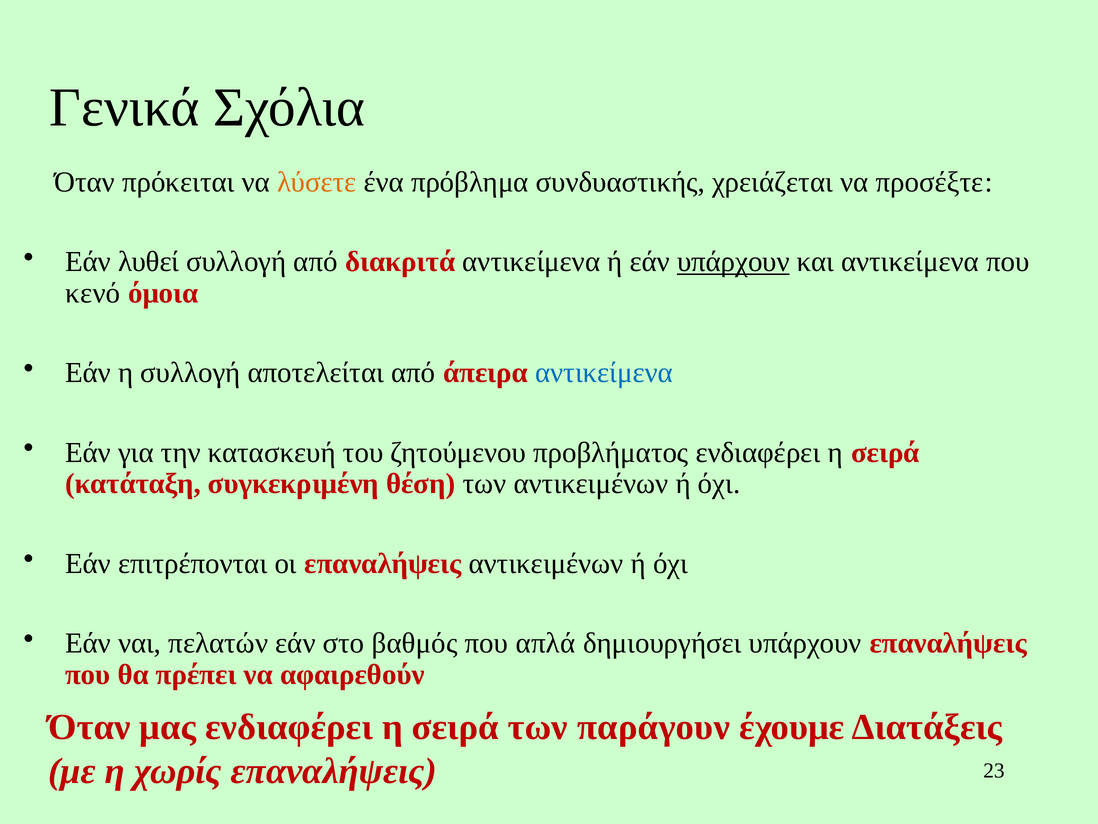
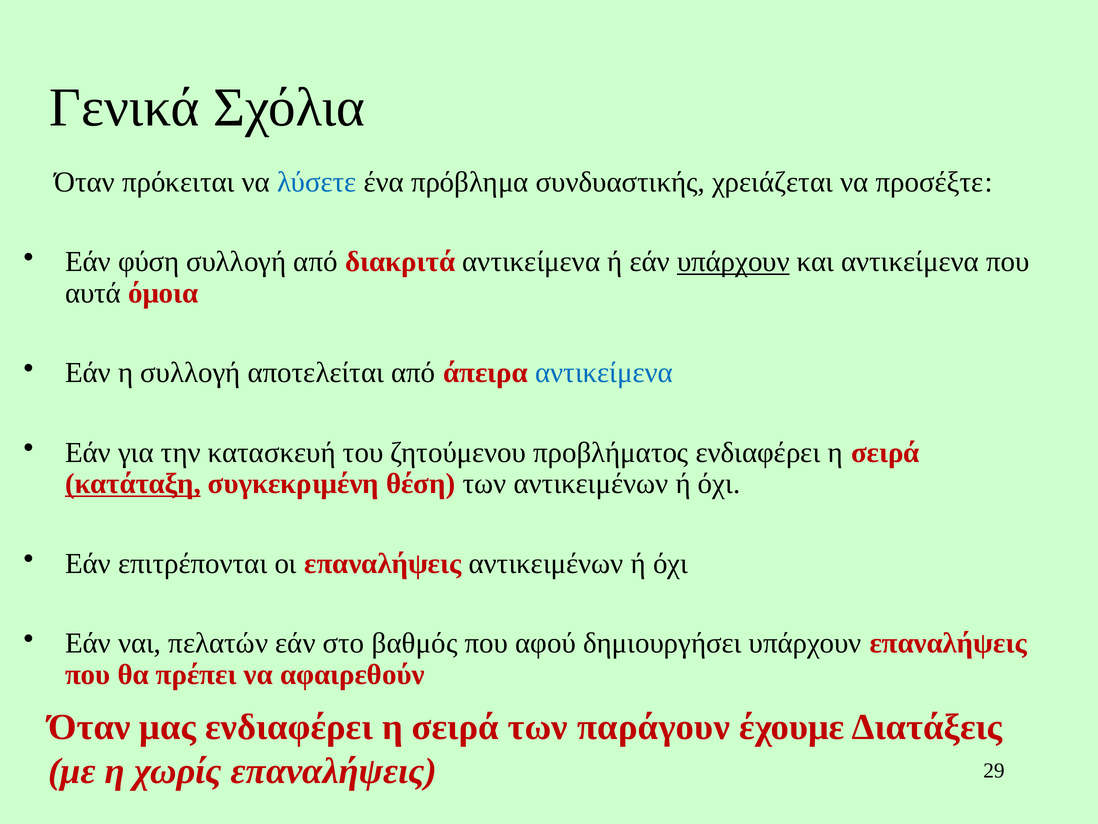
λύσετε colour: orange -> blue (317, 182)
λυθεί: λυθεί -> φύση (149, 262)
κενό: κενό -> αυτά (93, 293)
κατάταξη underline: none -> present (133, 484)
απλά: απλά -> αφού (546, 643)
23: 23 -> 29 (994, 770)
